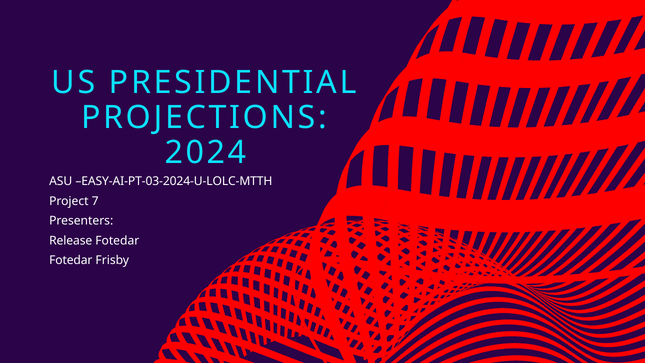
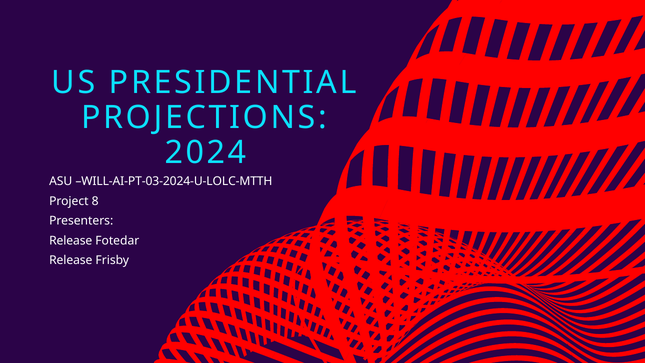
EASY-AI-PT-03-2024-U-LOLC-MTTH: EASY-AI-PT-03-2024-U-LOLC-MTTH -> WILL-AI-PT-03-2024-U-LOLC-MTTH (174, 181)
7: 7 -> 8 (95, 201)
Fotedar: Fotedar -> Release (71, 260)
